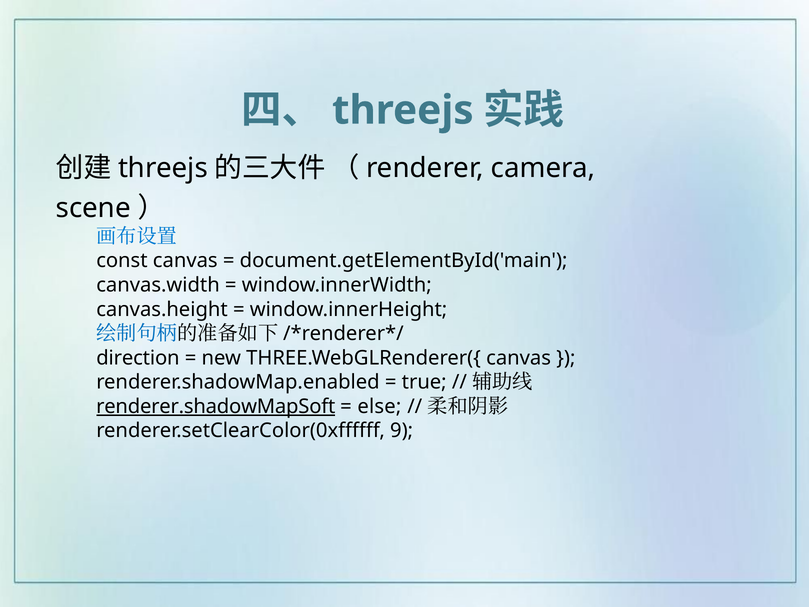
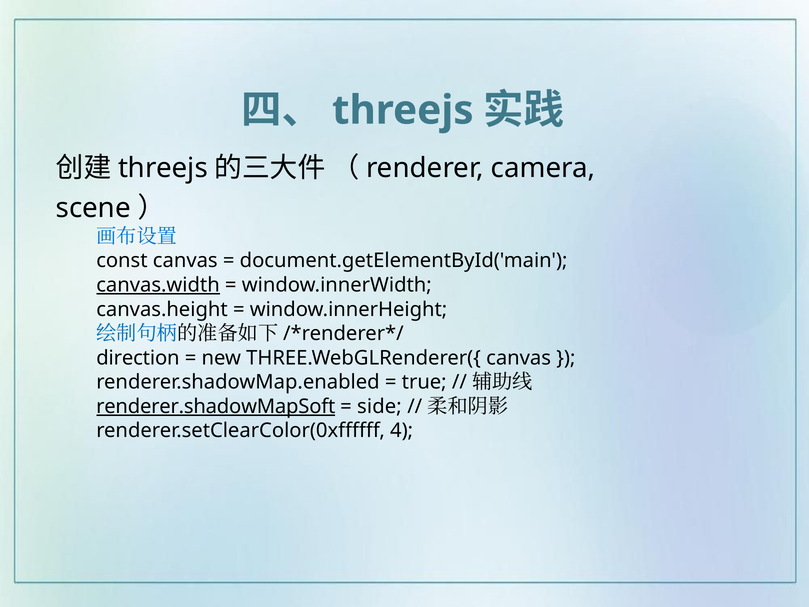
canvas.width underline: none -> present (158, 285)
else: else -> side (379, 406)
9: 9 -> 4 (402, 431)
